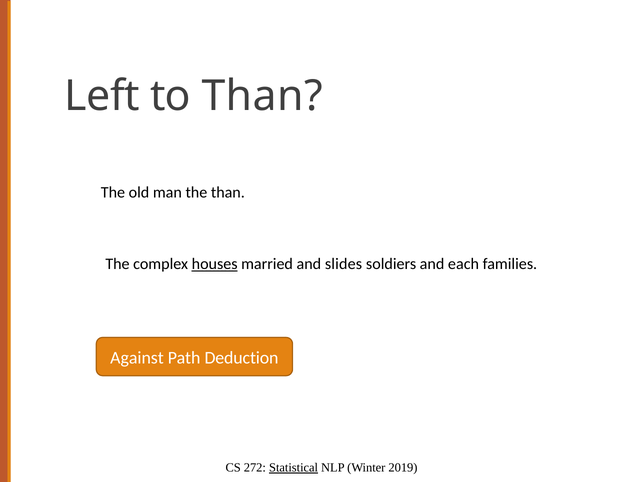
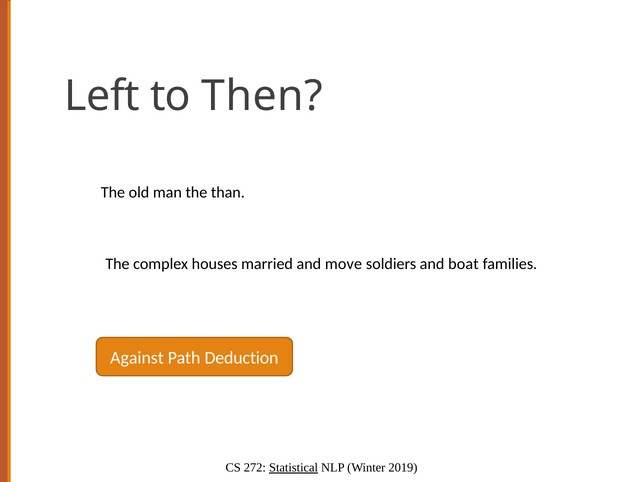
to Than: Than -> Then (262, 96)
houses underline: present -> none (215, 264)
slides: slides -> move (343, 264)
each: each -> boat (463, 264)
